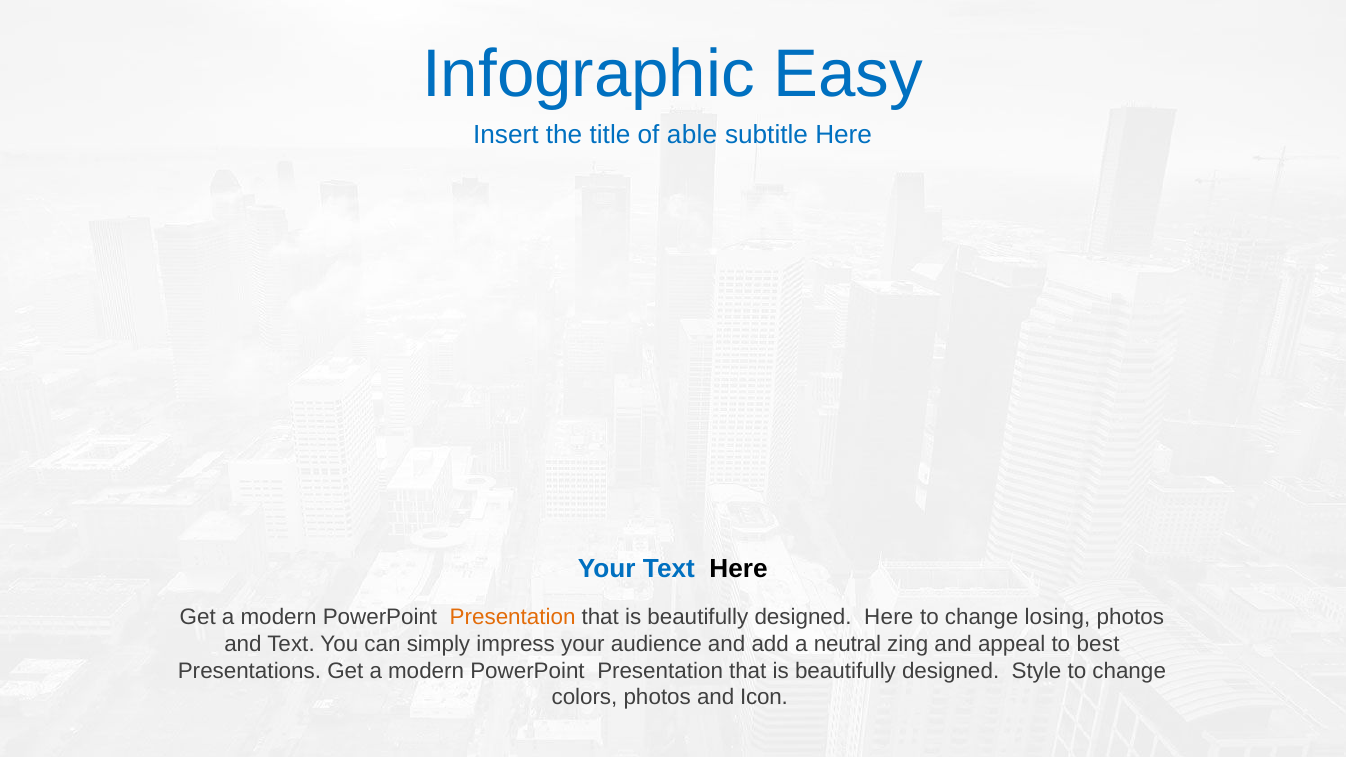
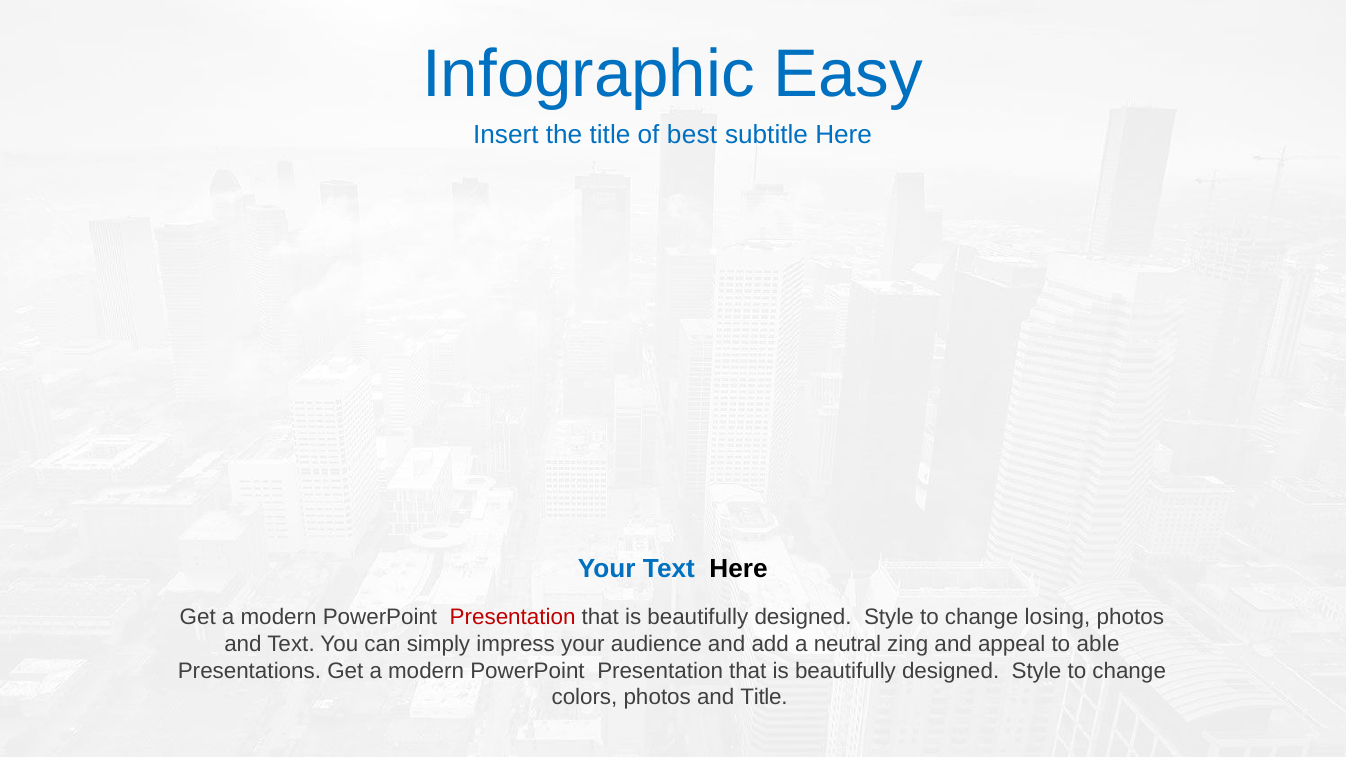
able: able -> best (692, 135)
Presentation colour: orange -> red (513, 617)
Here: Here -> Style (889, 617)
best: best -> able (1098, 644)
and Icon: Icon -> Title (764, 698)
